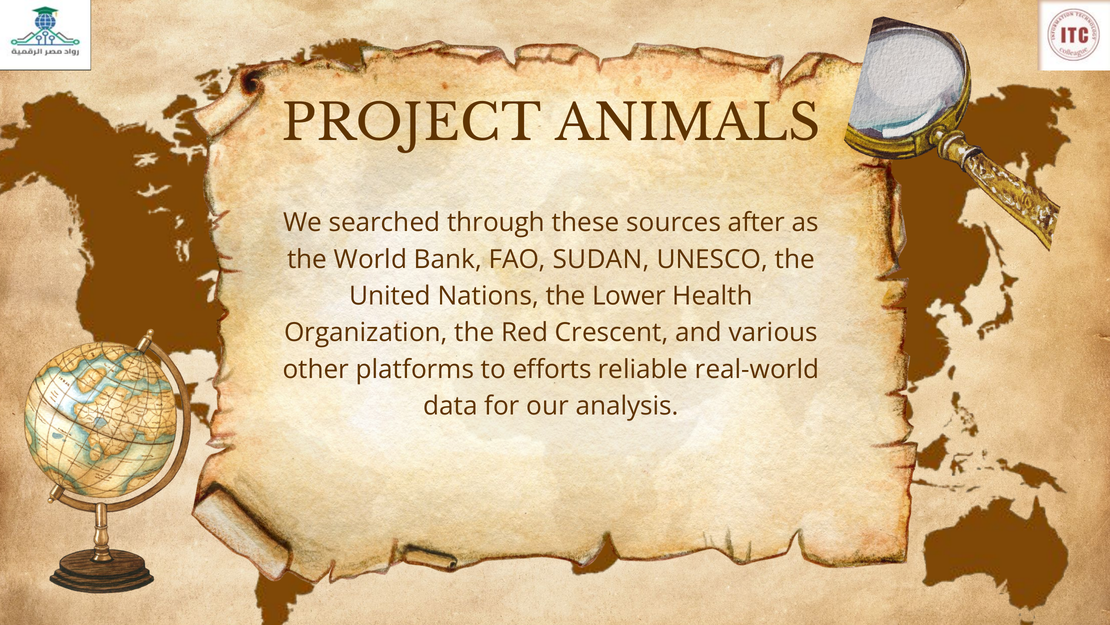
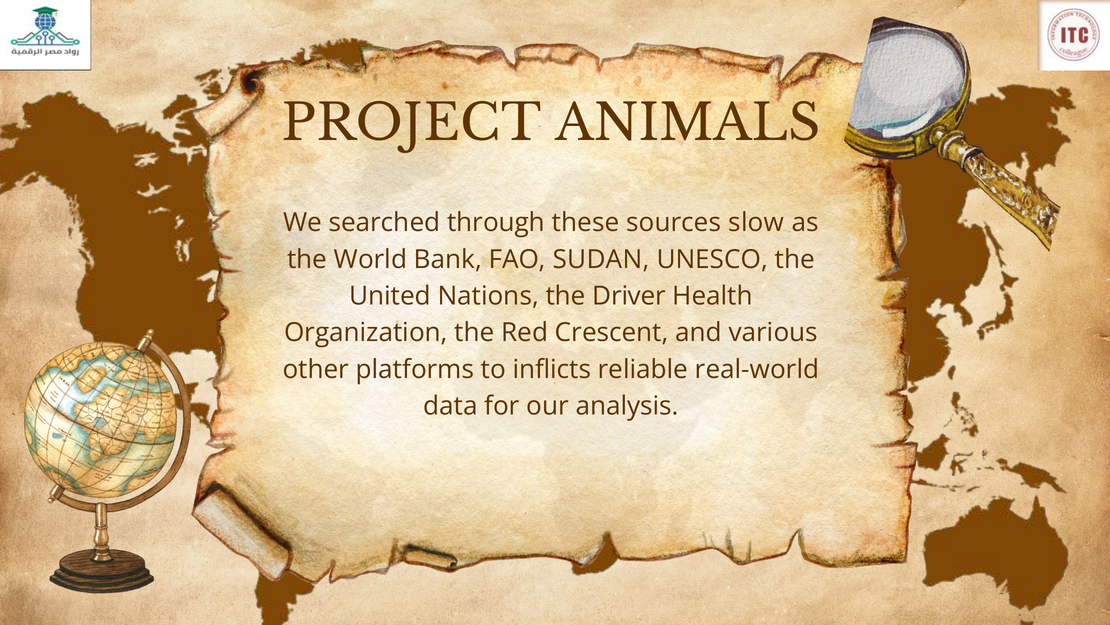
after: after -> slow (756, 222)
Lower: Lower -> Driver (629, 296)
efforts: efforts -> inflicts (552, 369)
